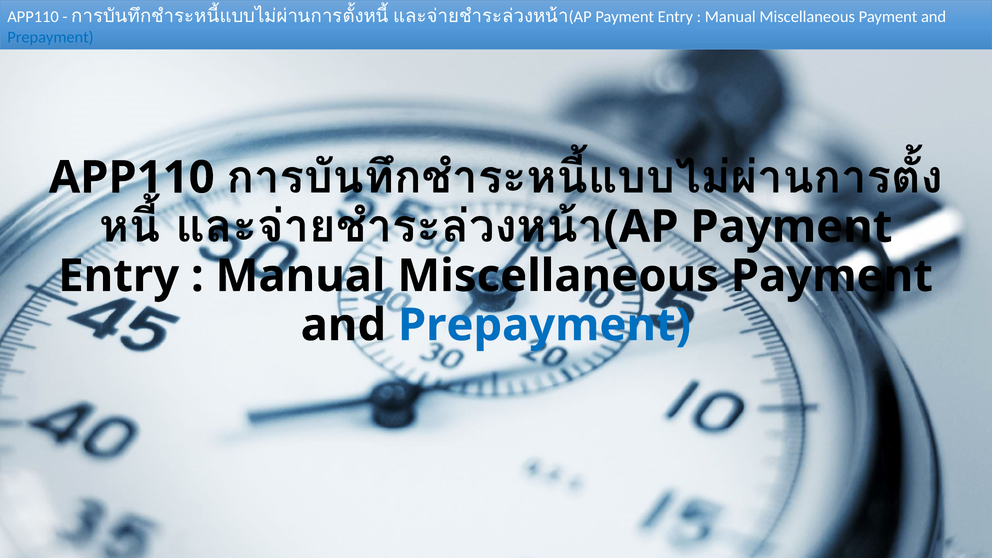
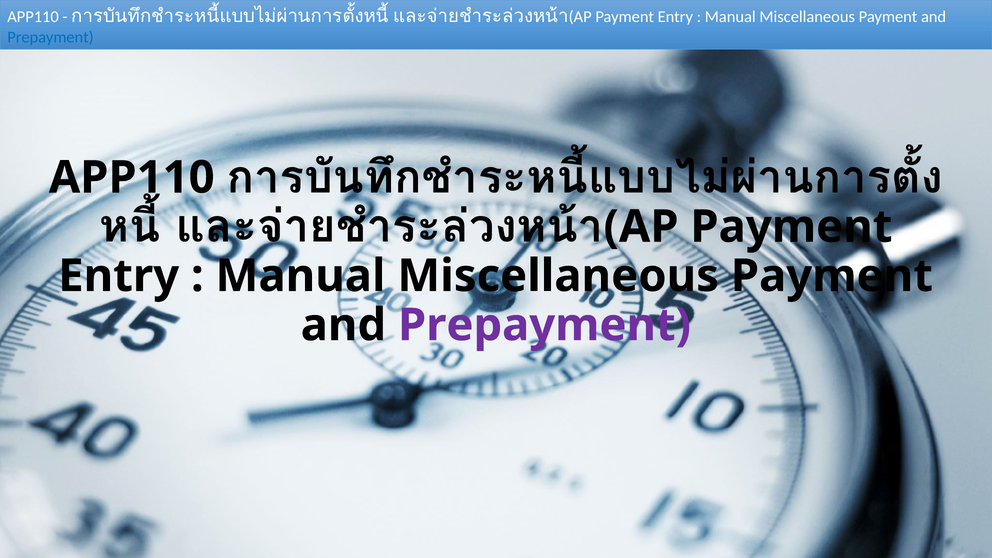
Prepayment colour: blue -> purple (544, 325)
